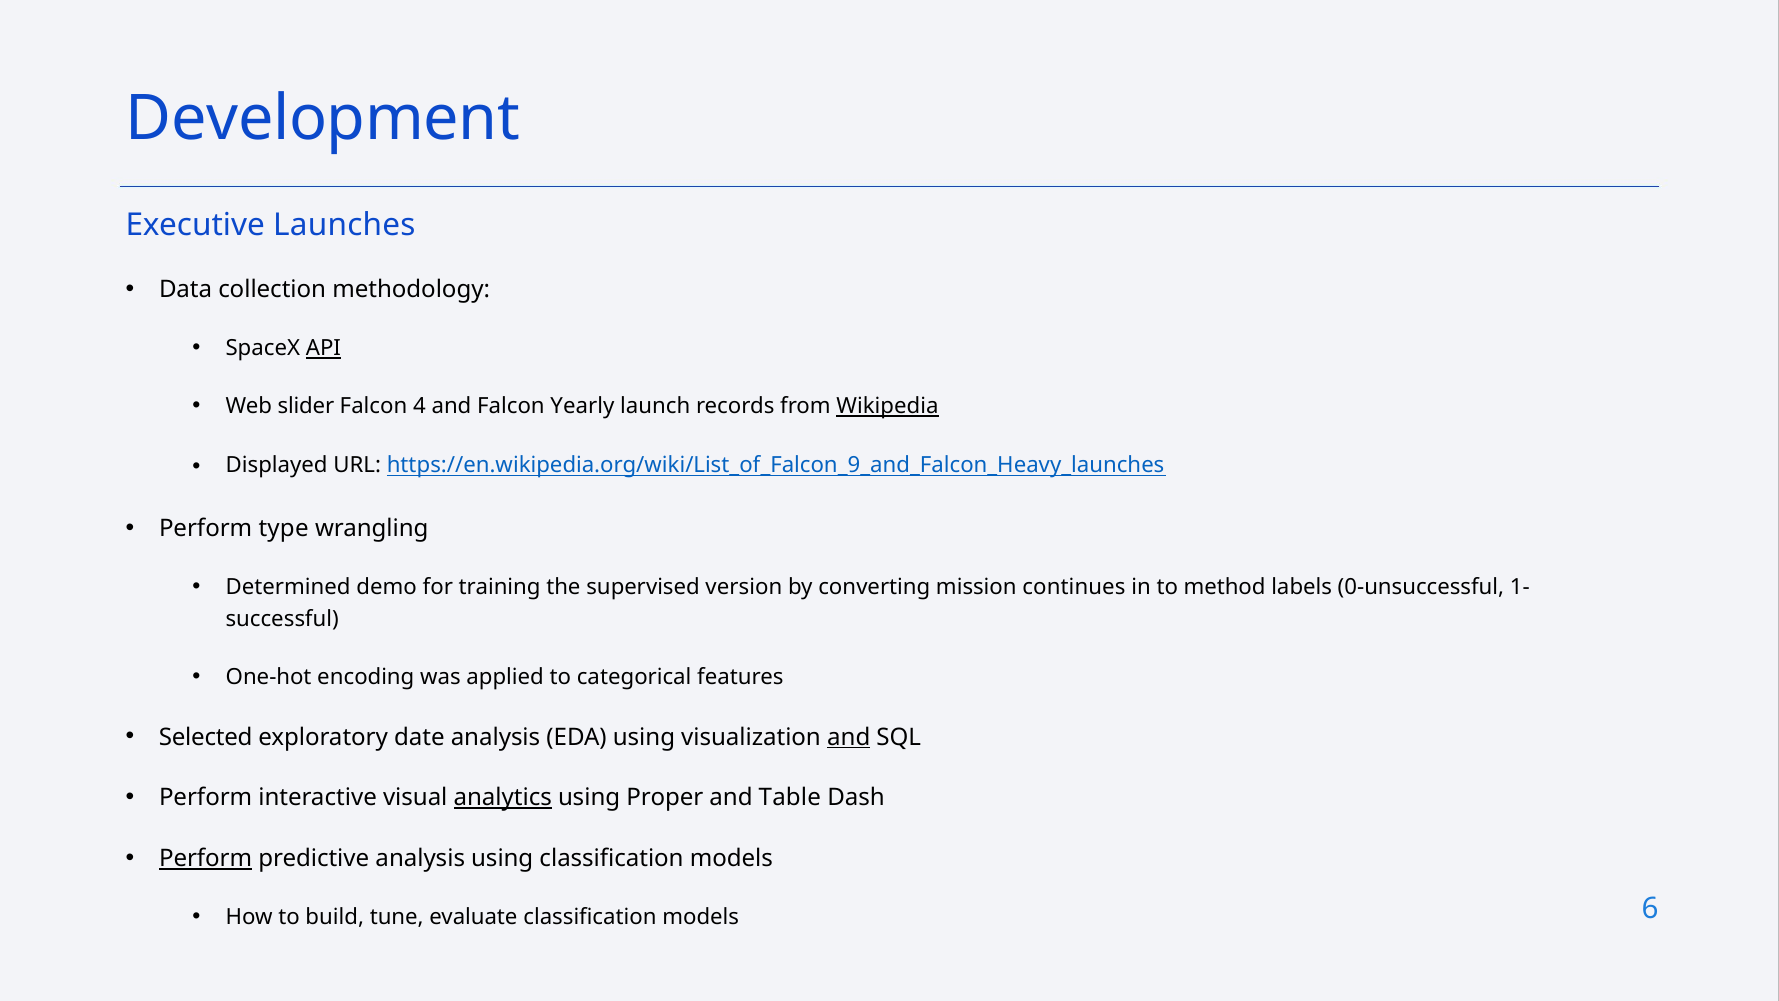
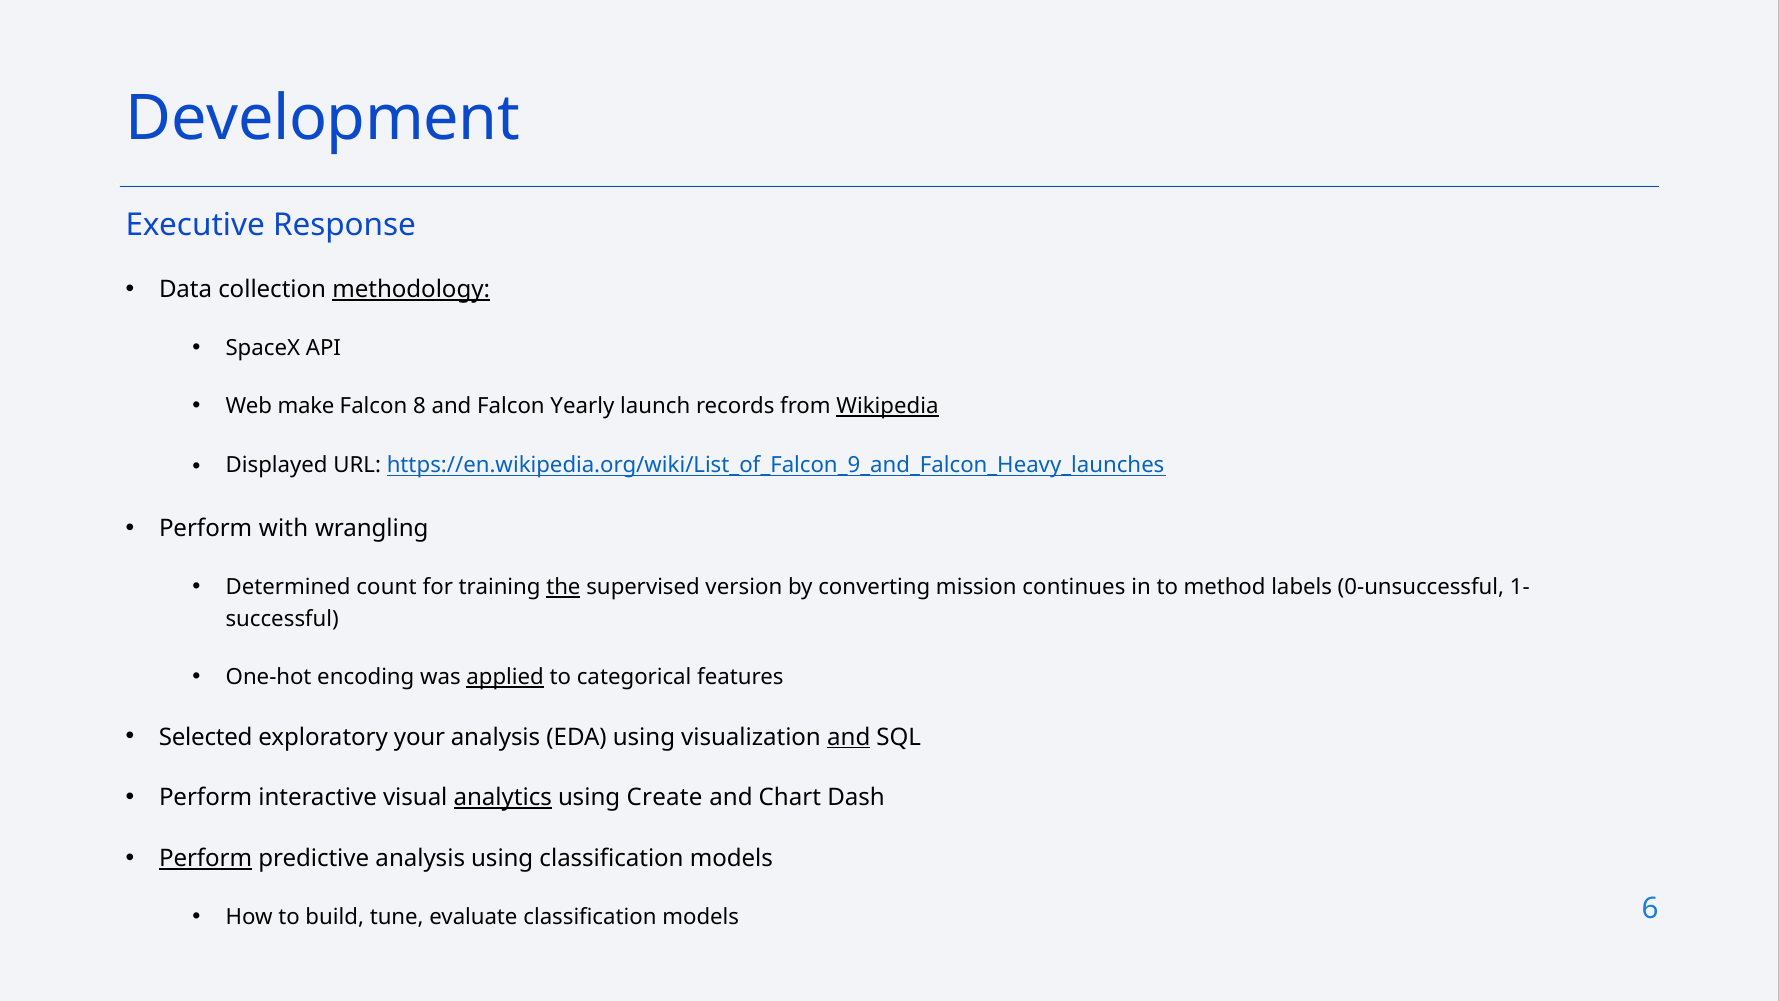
Launches: Launches -> Response (345, 225)
methodology underline: none -> present (411, 290)
API underline: present -> none (323, 348)
slider: slider -> make (306, 406)
4: 4 -> 8 (419, 406)
type: type -> with (284, 528)
demo: demo -> count (386, 587)
the underline: none -> present (563, 587)
applied underline: none -> present (505, 677)
date: date -> your (419, 737)
Proper: Proper -> Create (665, 798)
Table: Table -> Chart (790, 798)
